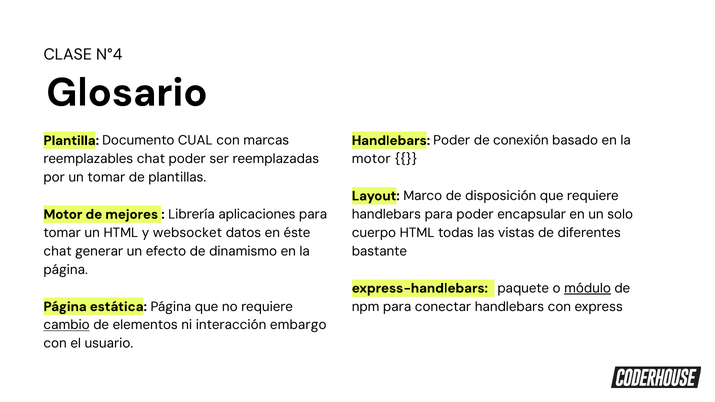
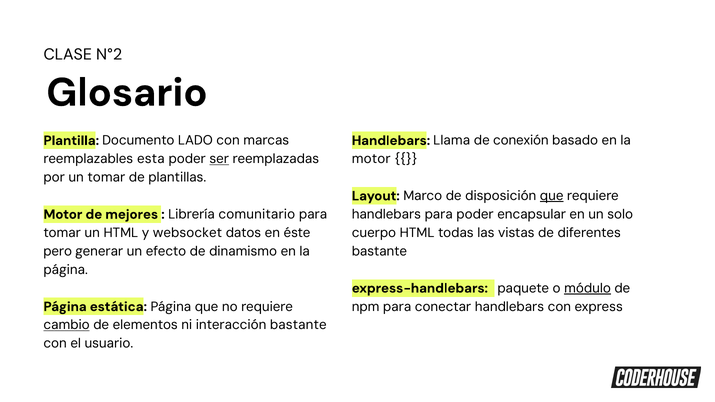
N°4: N°4 -> N°2 (109, 54)
CUAL: CUAL -> LADO (195, 141)
Handlebars Poder: Poder -> Llama (452, 141)
reemplazables chat: chat -> esta (151, 159)
ser underline: none -> present (219, 159)
que underline: none -> present (552, 196)
aplicaciones: aplicaciones -> comunitario (257, 214)
chat: chat -> pero (58, 251)
interacción embargo: embargo -> bastante (298, 325)
